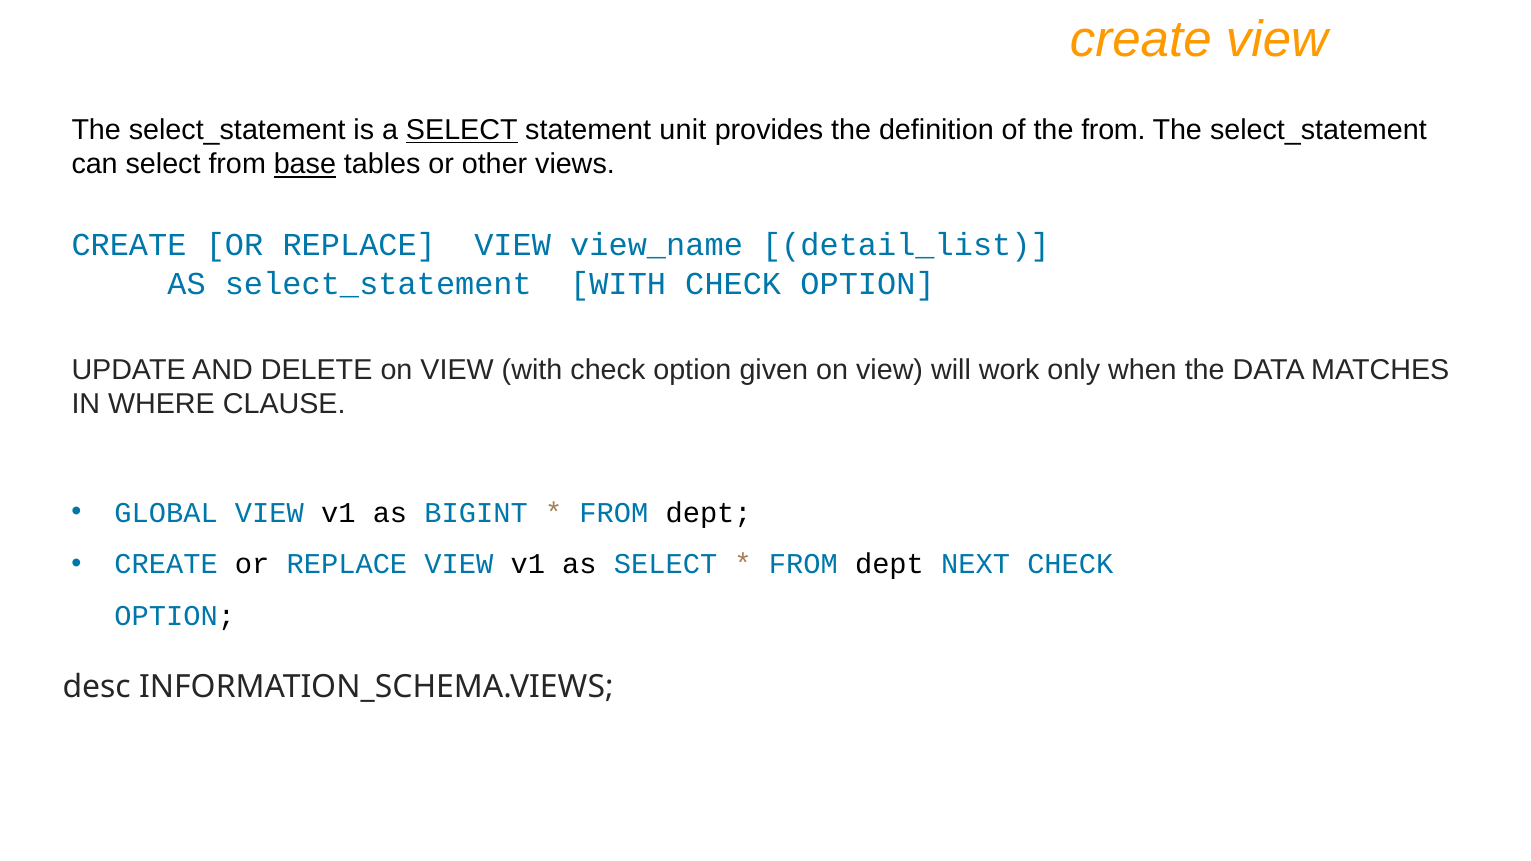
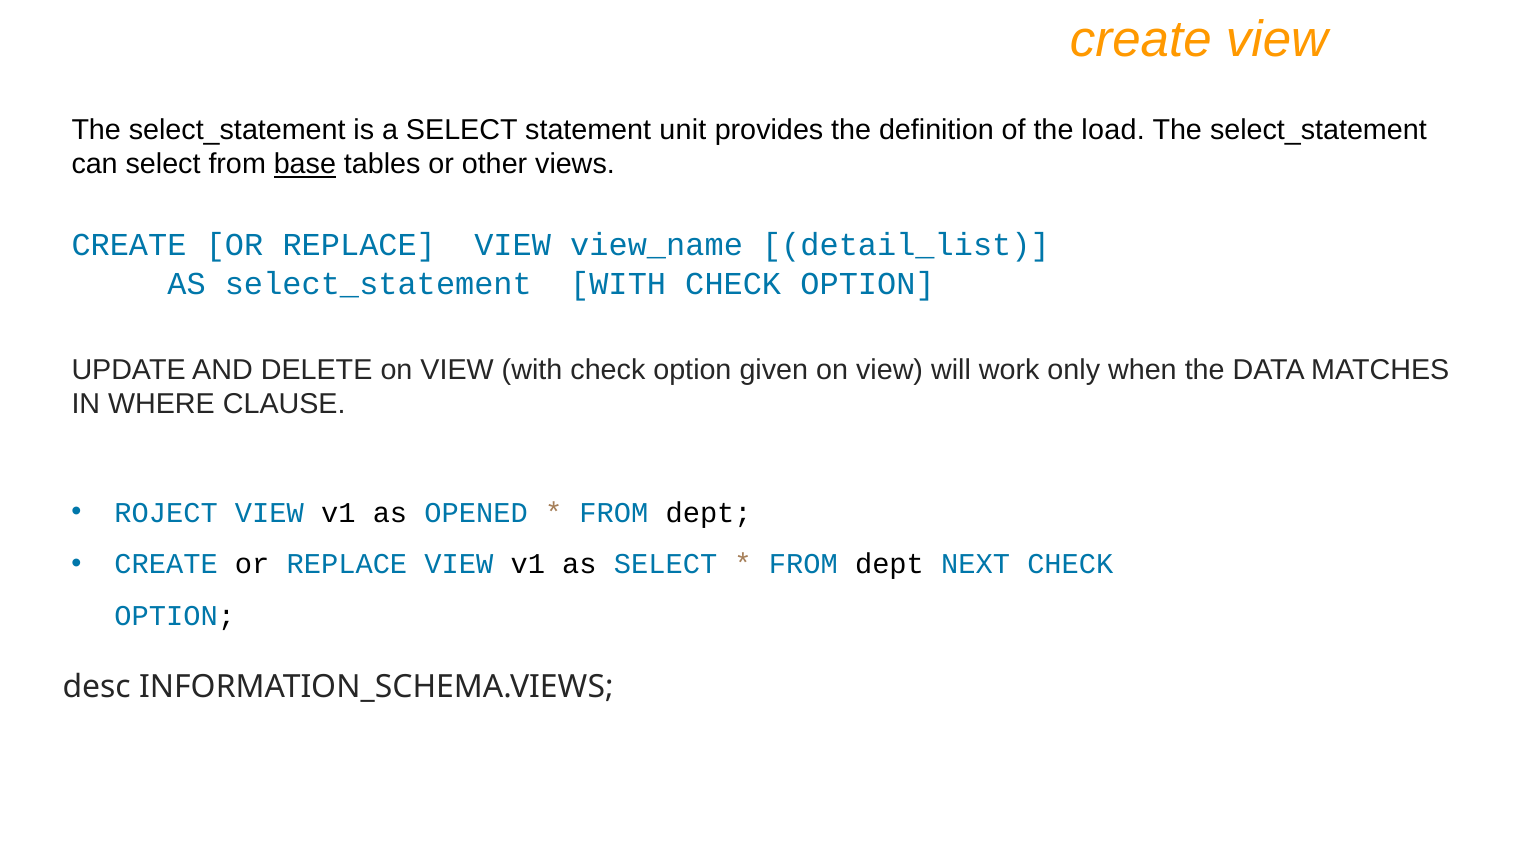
SELECT underline: present -> none (462, 130)
the from: from -> load (1113, 130)
GLOBAL: GLOBAL -> ROJECT (166, 513)
BIGINT: BIGINT -> OPENED (476, 513)
